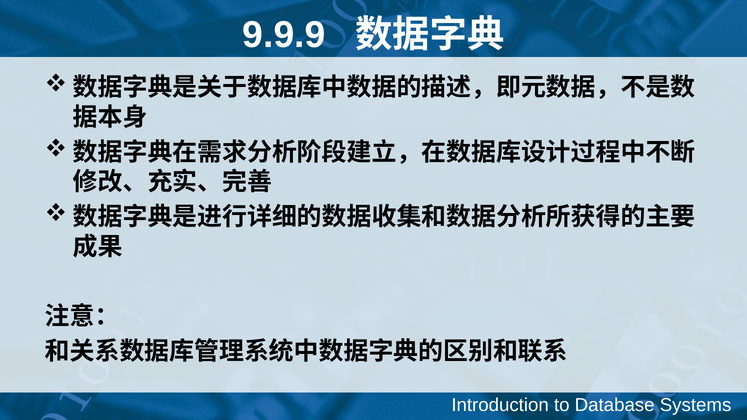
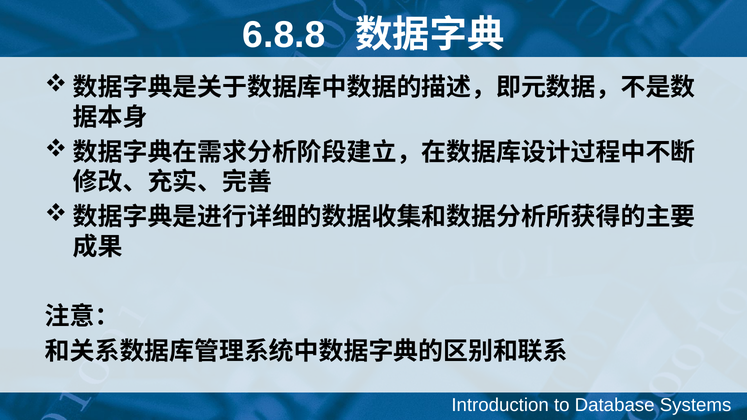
9.9.9: 9.9.9 -> 6.8.8 (284, 35)
